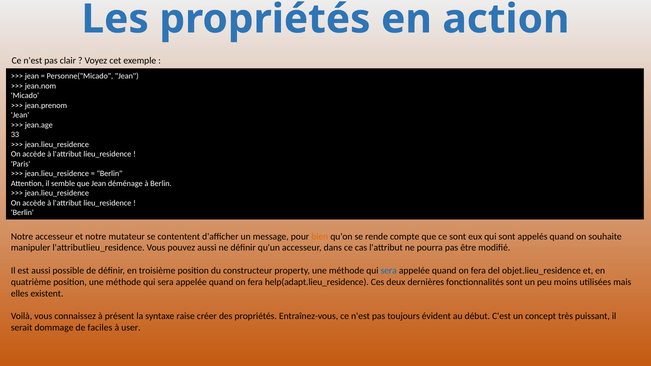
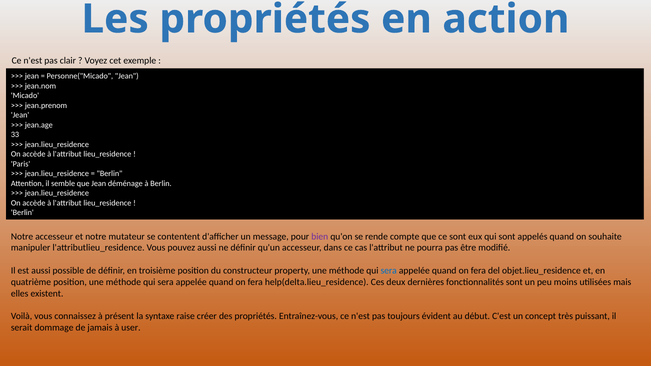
bien colour: orange -> purple (320, 237)
help(adapt.lieu_residence: help(adapt.lieu_residence -> help(delta.lieu_residence (317, 282)
faciles: faciles -> jamais (100, 328)
